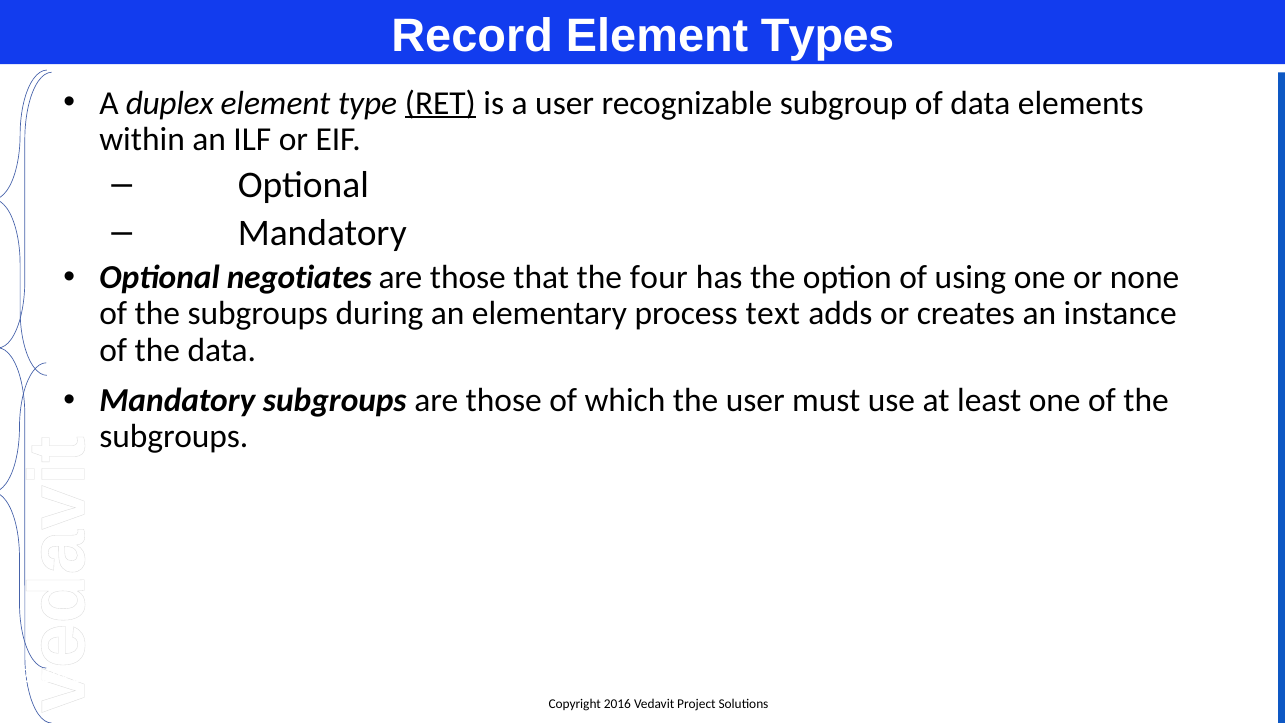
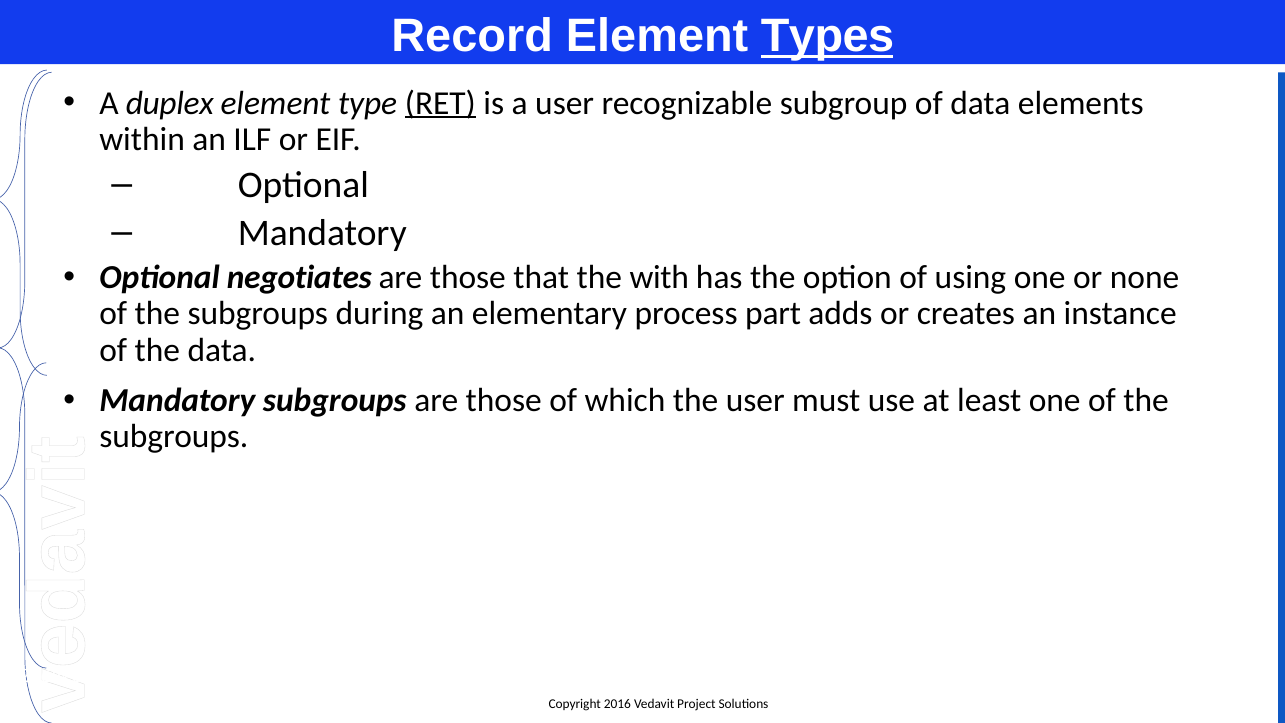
Types underline: none -> present (828, 36)
four: four -> with (659, 278)
text: text -> part (773, 314)
